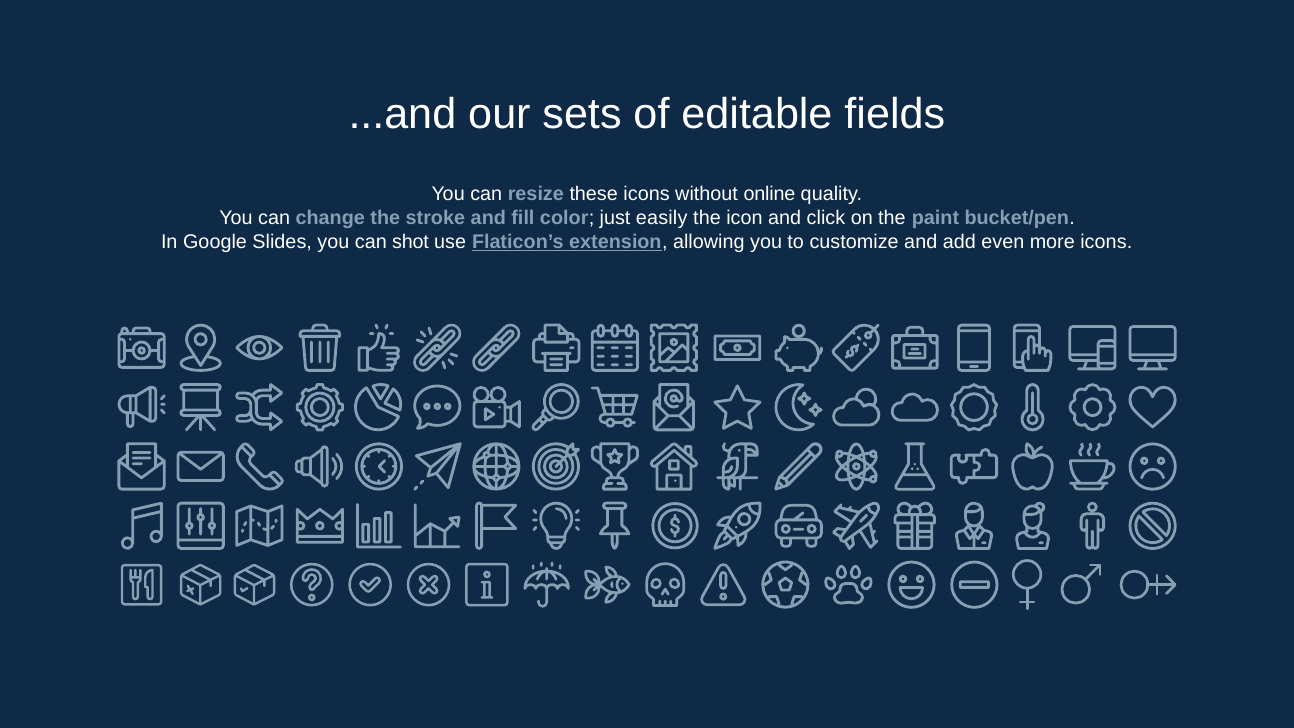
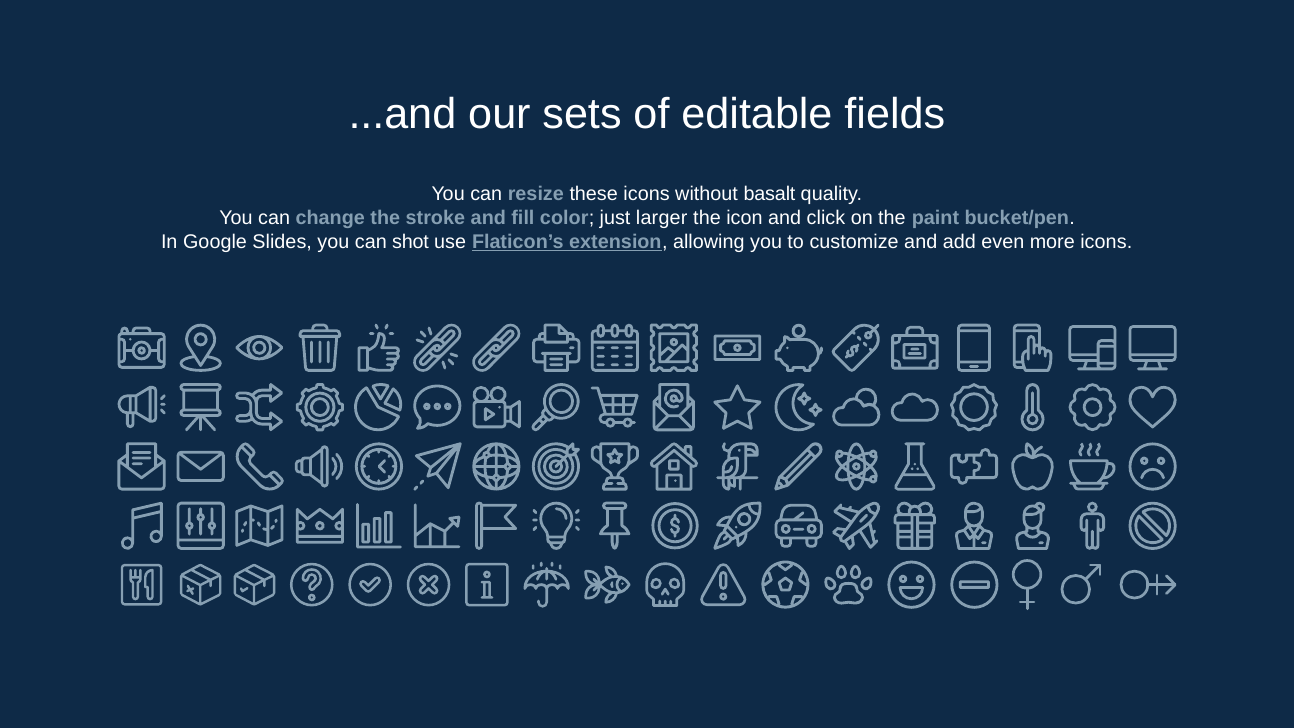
online: online -> basalt (770, 194)
easily: easily -> larger (662, 218)
